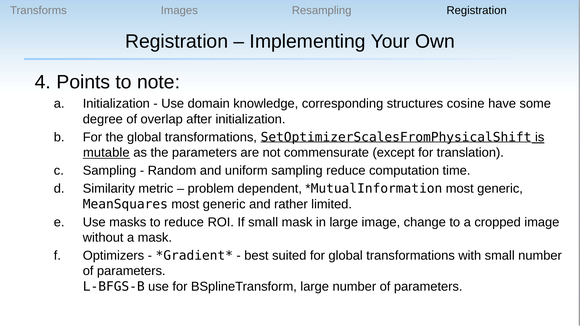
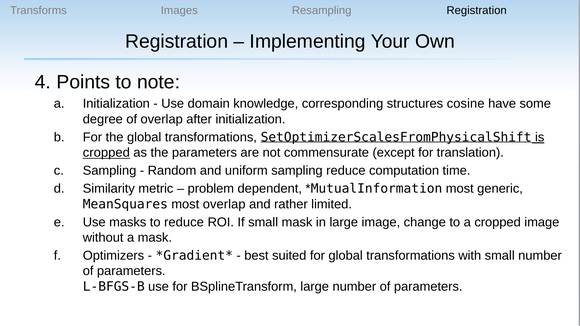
mutable: mutable -> cropped (106, 153)
MeanSquares most generic: generic -> overlap (224, 204)
